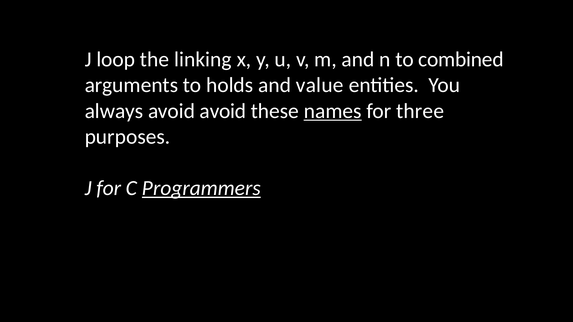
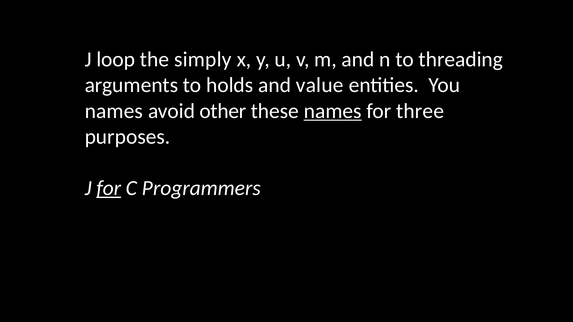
linking: linking -> simply (203, 59)
combined: combined -> threading (461, 59)
always: always -> names (114, 111)
avoid avoid: avoid -> other (223, 111)
for underline: none -> present (109, 188)
Programmers underline: present -> none (201, 188)
